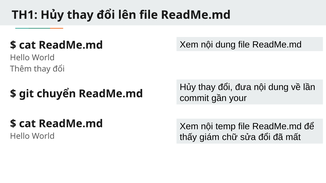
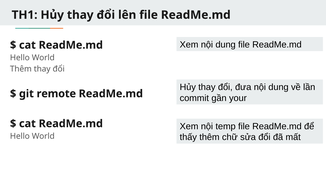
chuyển: chuyển -> remote (56, 94)
thấy giám: giám -> thêm (209, 137)
